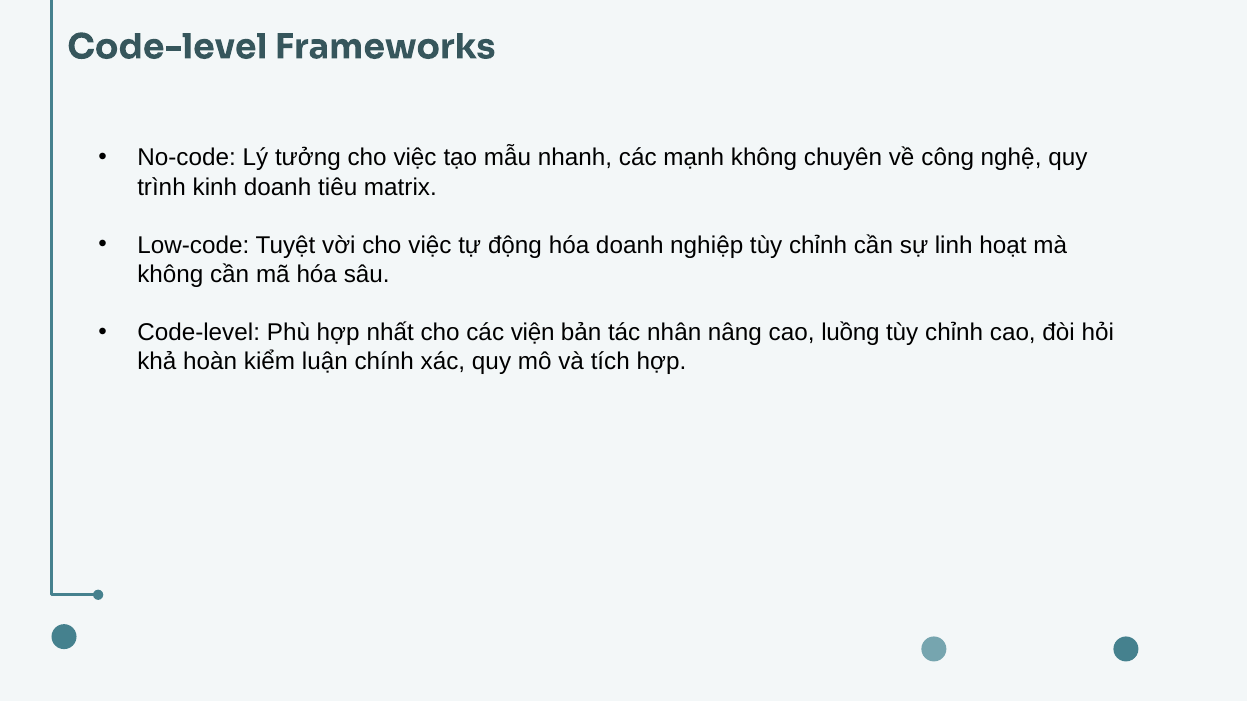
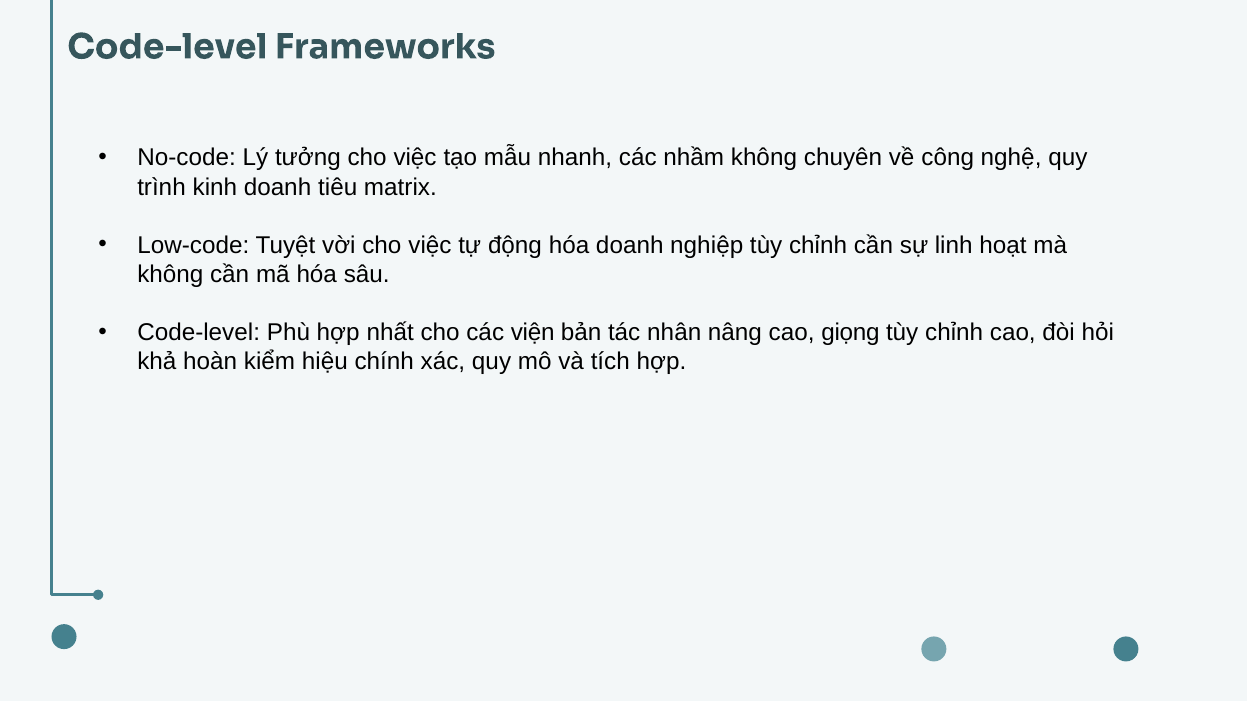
mạnh: mạnh -> nhầm (694, 158)
luồng: luồng -> giọng (850, 333)
luận: luận -> hiệu (325, 362)
